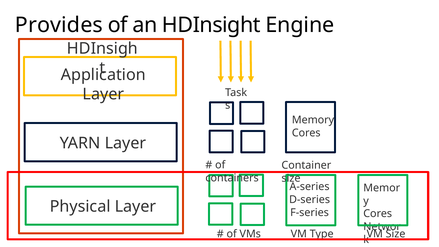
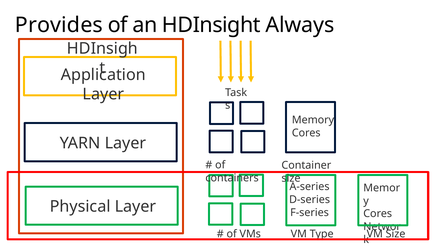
Engine: Engine -> Always (300, 25)
